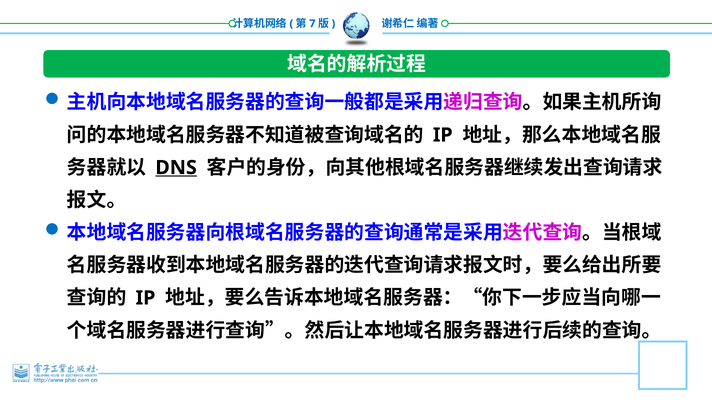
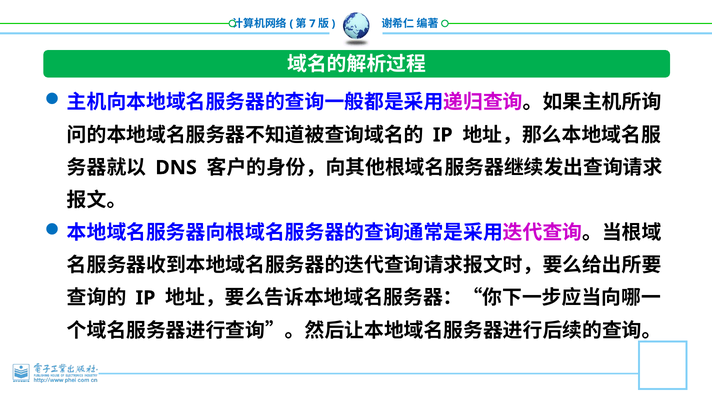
DNS underline: present -> none (176, 168)
